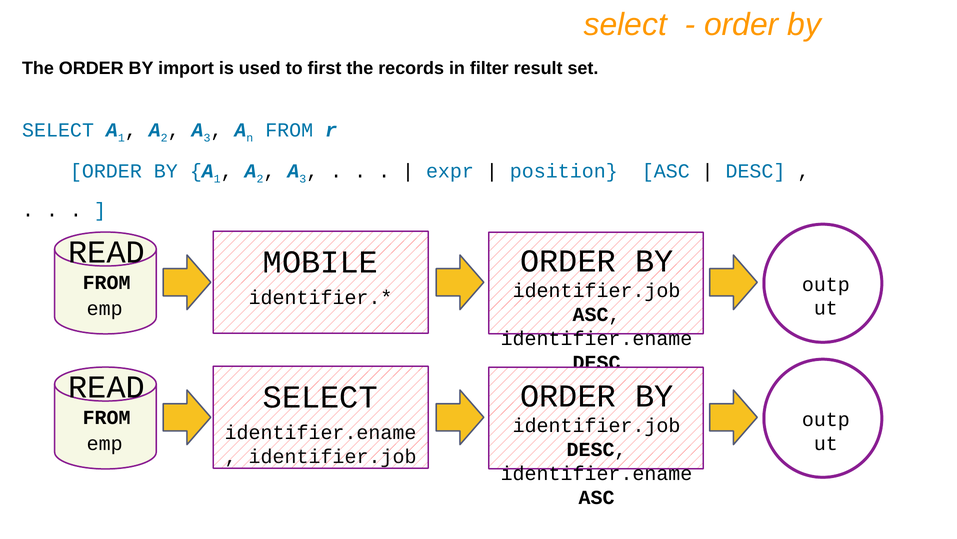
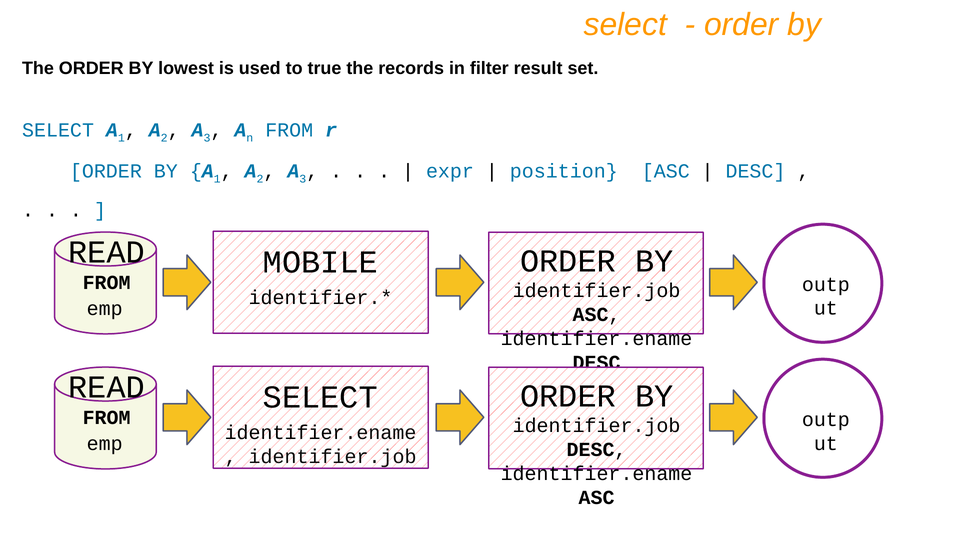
import: import -> lowest (186, 68)
first: first -> true (324, 68)
